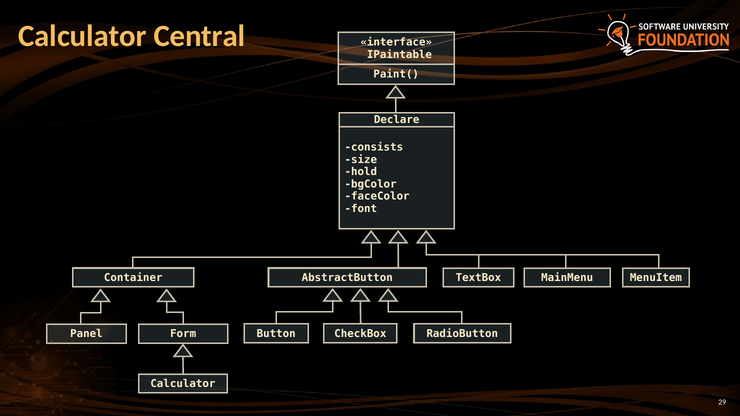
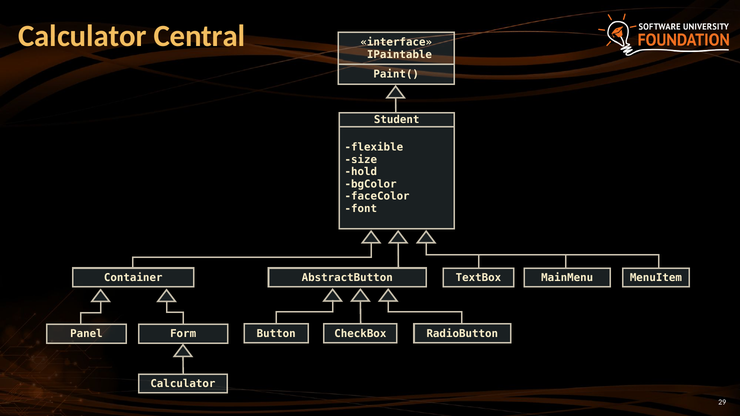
Declare: Declare -> Student (397, 120)
consists: consists -> flexible (374, 147)
